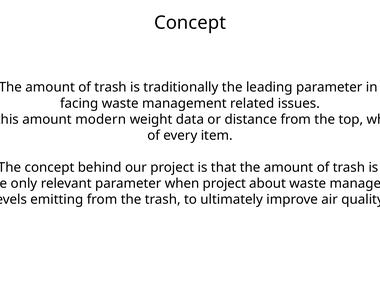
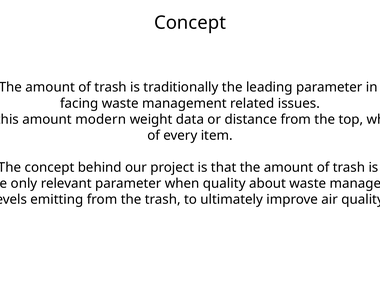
when project: project -> quality (224, 184)
